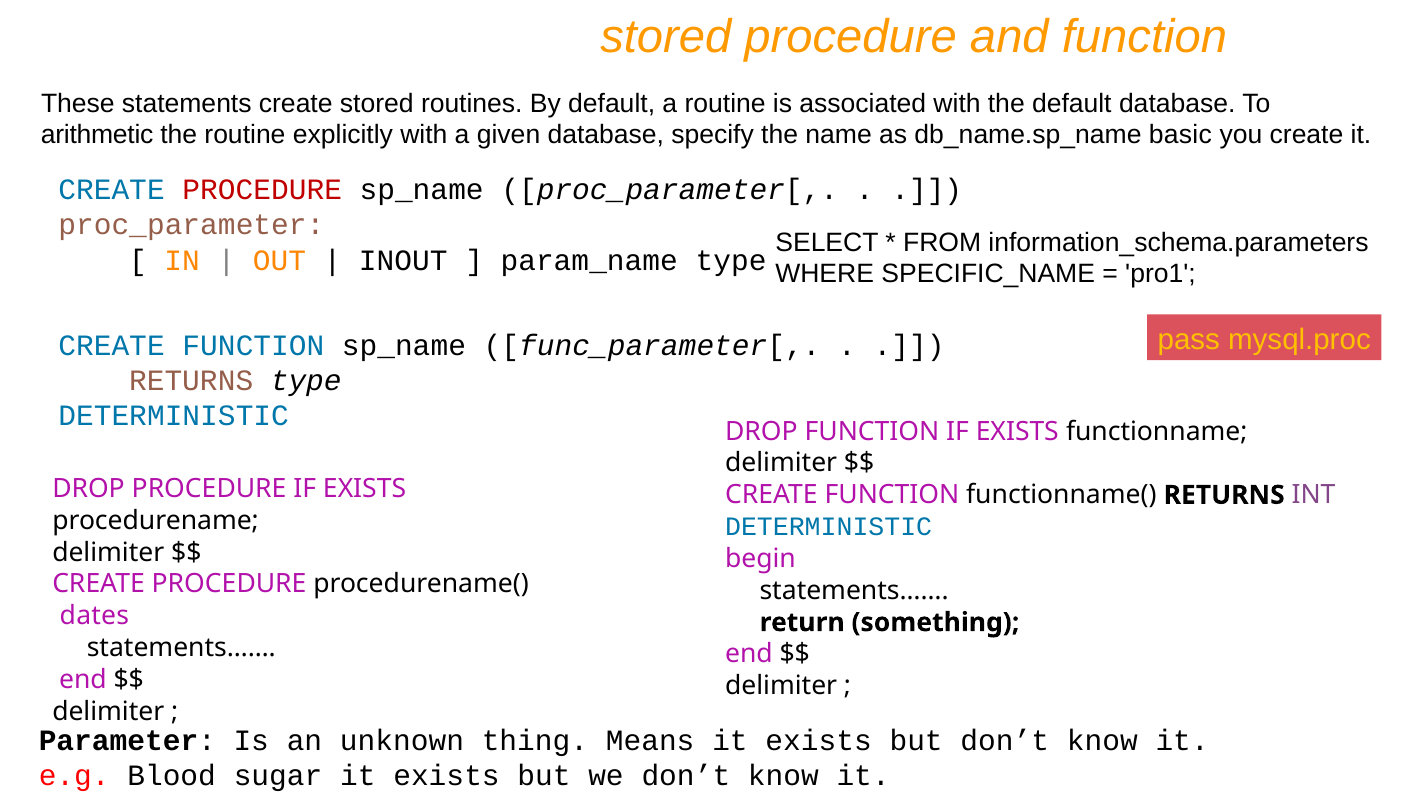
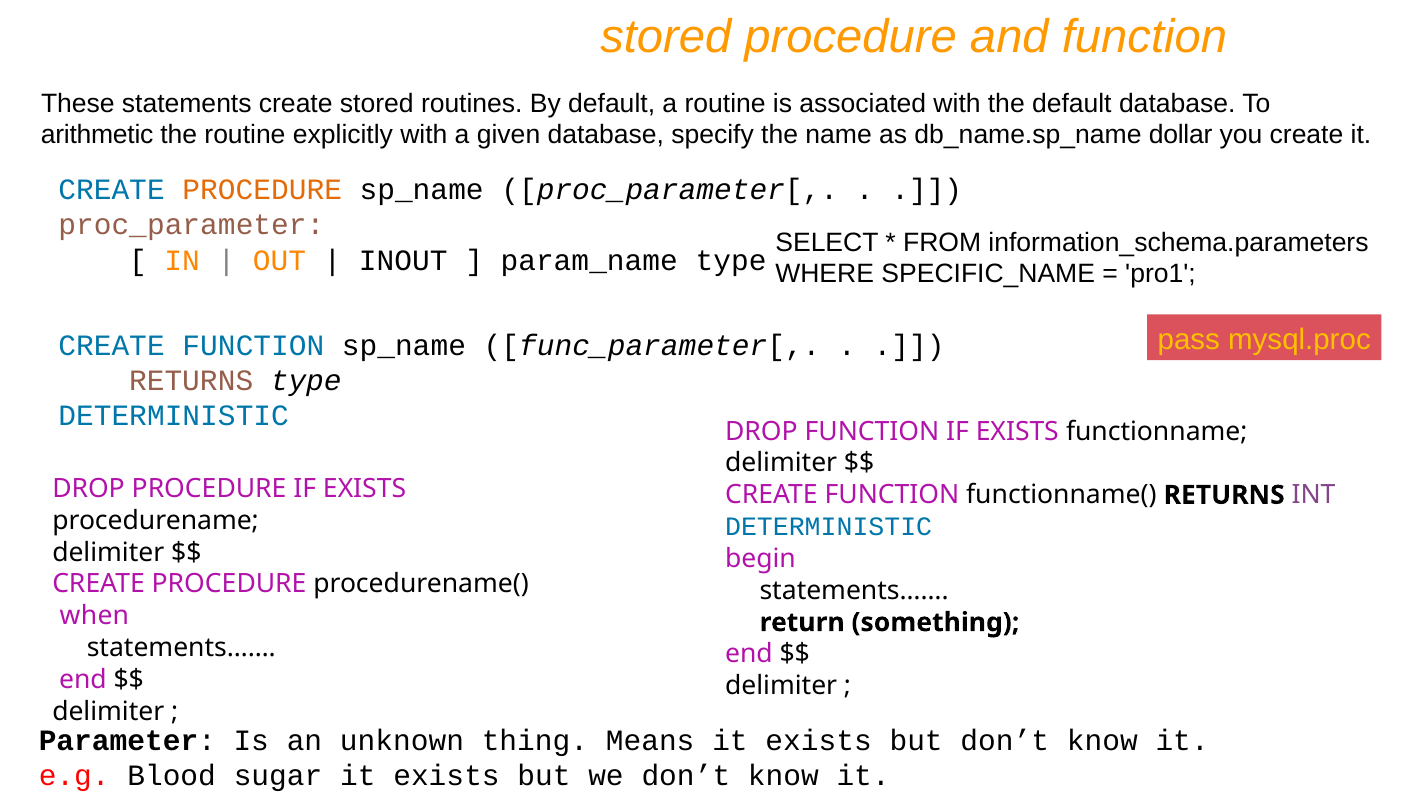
basic: basic -> dollar (1181, 135)
PROCEDURE colour: red -> orange (262, 190)
dates: dates -> when (94, 616)
